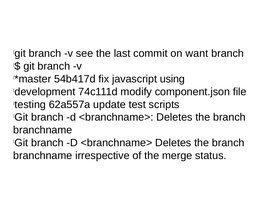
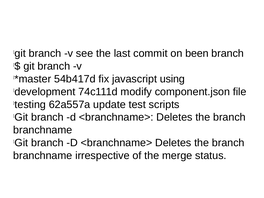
want: want -> been (197, 53)
